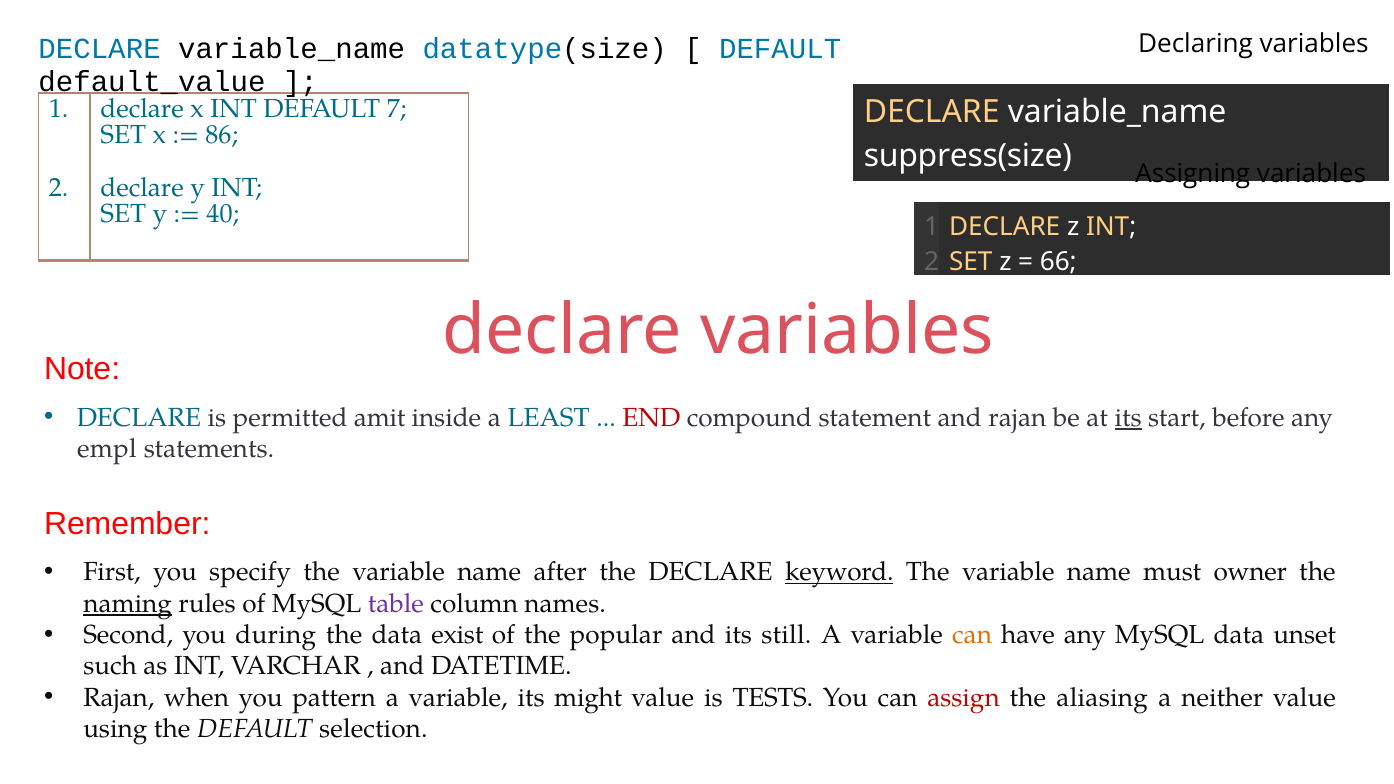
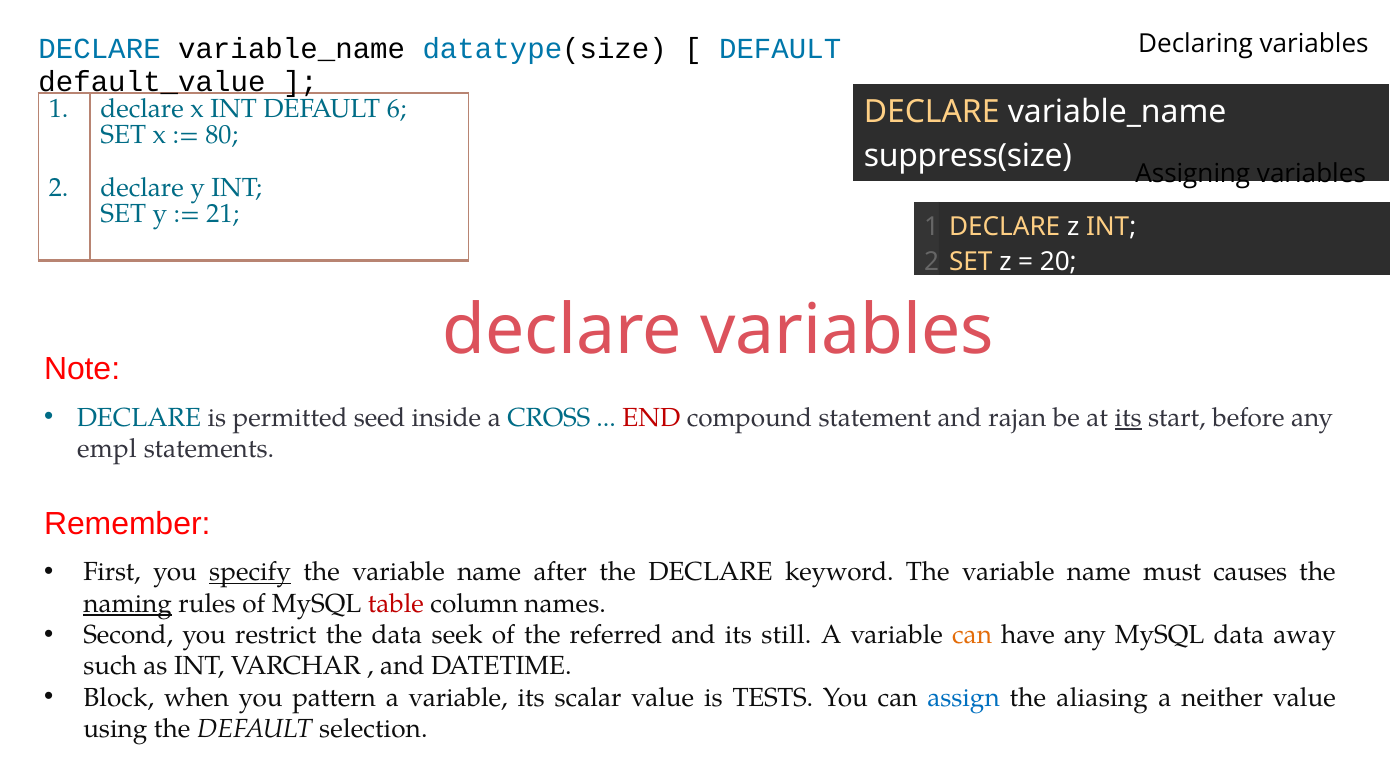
7: 7 -> 6 (397, 109)
86: 86 -> 80 (222, 135)
40: 40 -> 21 (223, 214)
66: 66 -> 20 (1058, 262)
amit: amit -> seed (380, 418)
LEAST: LEAST -> CROSS (549, 418)
specify underline: none -> present (250, 572)
keyword underline: present -> none (839, 572)
owner: owner -> causes (1250, 572)
table colour: purple -> red (396, 604)
during: during -> restrict (276, 635)
exist: exist -> seek (457, 635)
popular: popular -> referred (616, 635)
unset: unset -> away (1305, 635)
Rajan: Rajan -> Block (119, 698)
might: might -> scalar (588, 698)
assign colour: red -> blue (963, 698)
